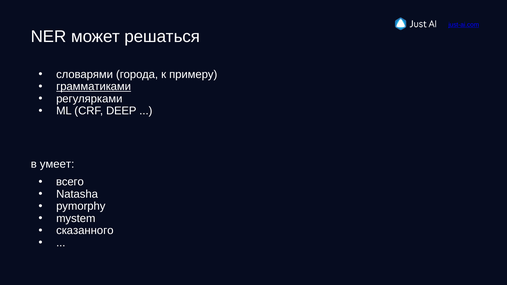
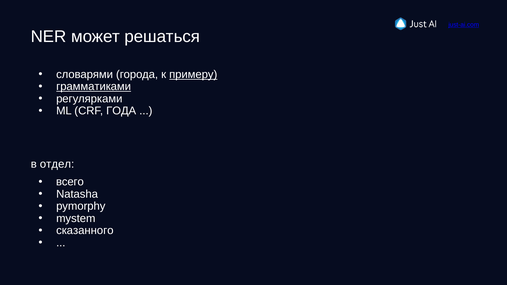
примеру underline: none -> present (193, 74)
DEEP: DEEP -> ГОДА (121, 111)
умеет: умеет -> отдел (57, 164)
